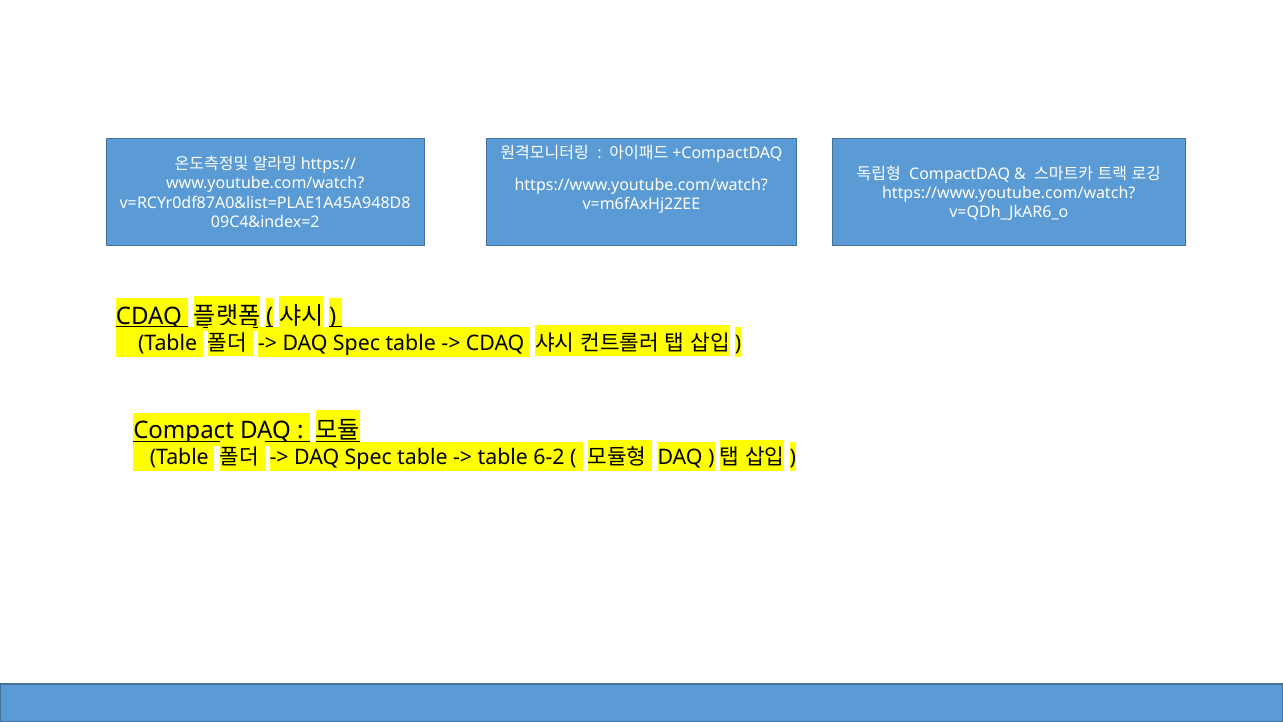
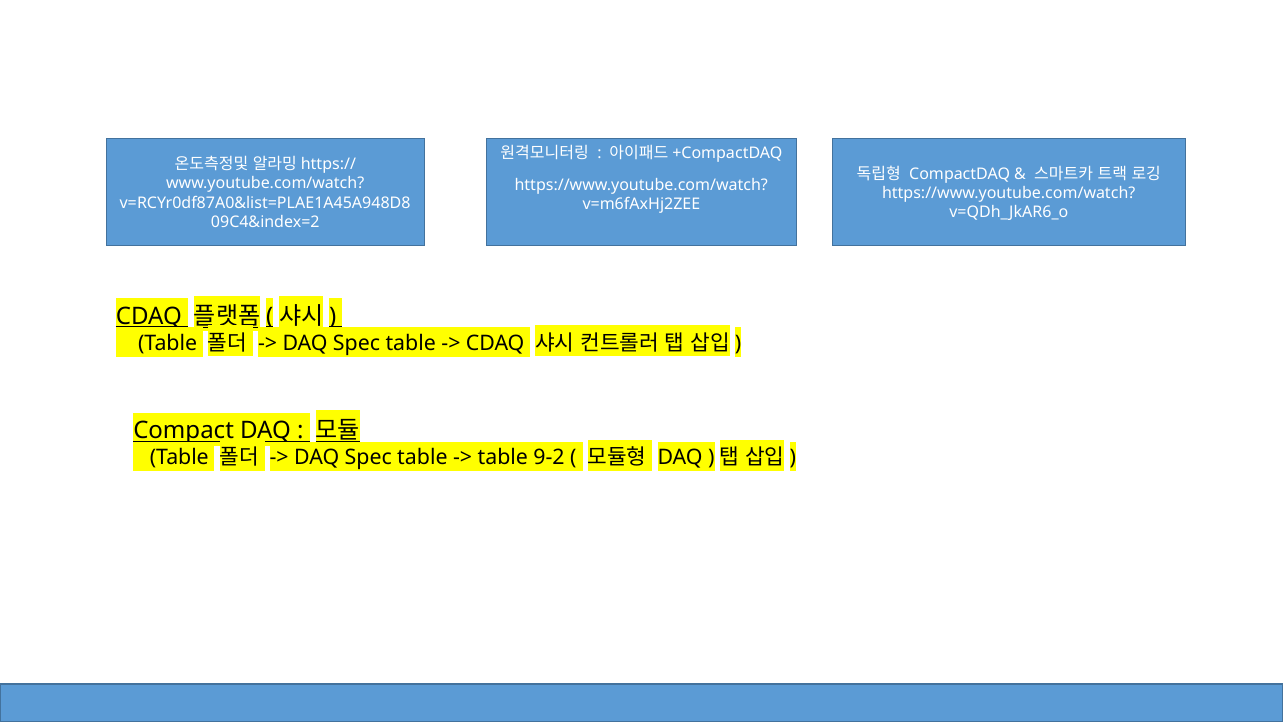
6-2: 6-2 -> 9-2 (549, 457)
